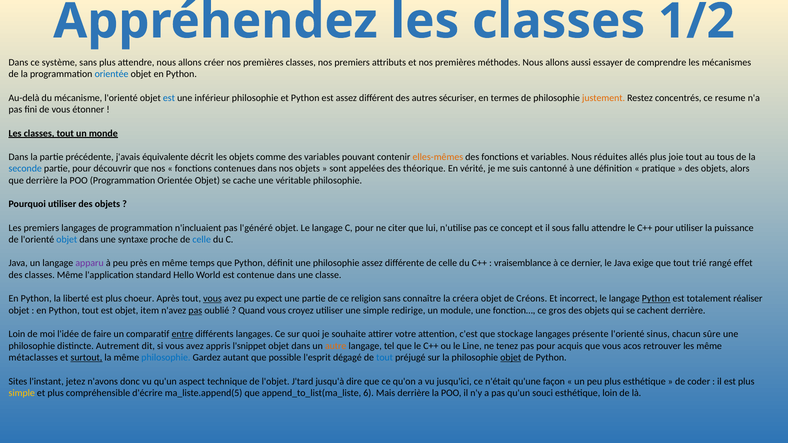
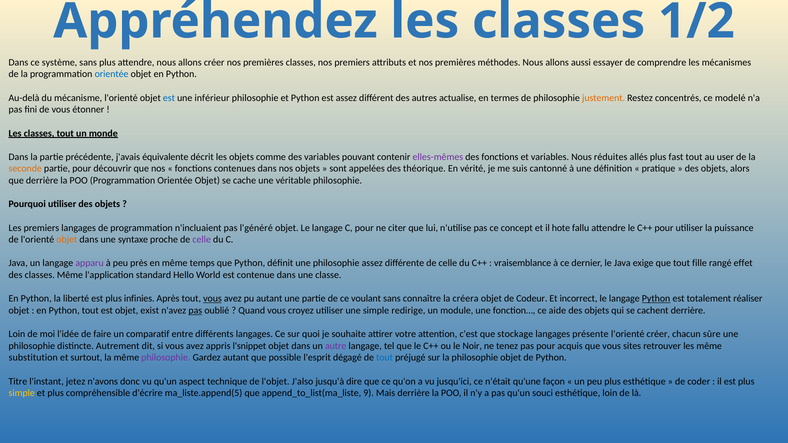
sécuriser: sécuriser -> actualise (458, 98)
resume: resume -> modelé (730, 98)
elles-mêmes colour: orange -> purple (438, 157)
joie: joie -> fast (676, 157)
tous: tous -> user (725, 157)
seconde colour: blue -> orange (25, 169)
sous: sous -> hote (561, 228)
objet colour: blue -> orange (67, 240)
celle colour: blue -> purple (202, 240)
trié: trié -> fille (700, 263)
choeur: choeur -> infinies (139, 299)
pu expect: expect -> autant (269, 299)
religion: religion -> voulant (366, 299)
Créons: Créons -> Codeur (532, 299)
item: item -> exist (150, 311)
gros: gros -> aide (557, 311)
entre underline: present -> none (182, 334)
l'orienté sinus: sinus -> créer (658, 334)
autre colour: orange -> purple (336, 346)
Line: Line -> Noir (472, 346)
acos: acos -> sites (632, 346)
métaclasses: métaclasses -> substitution (33, 358)
surtout underline: present -> none (86, 358)
philosophie colour: blue -> purple (166, 358)
objet underline: present -> none (511, 358)
Sites: Sites -> Titre (18, 382)
J'tard: J'tard -> J'also (303, 382)
6: 6 -> 9 (369, 393)
